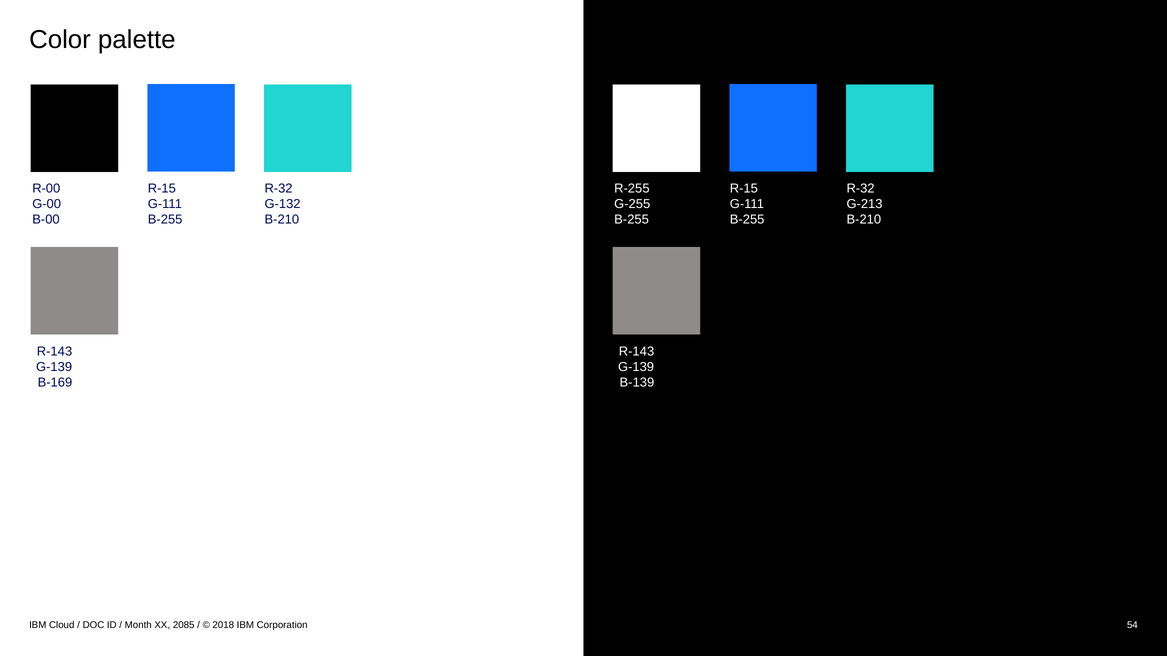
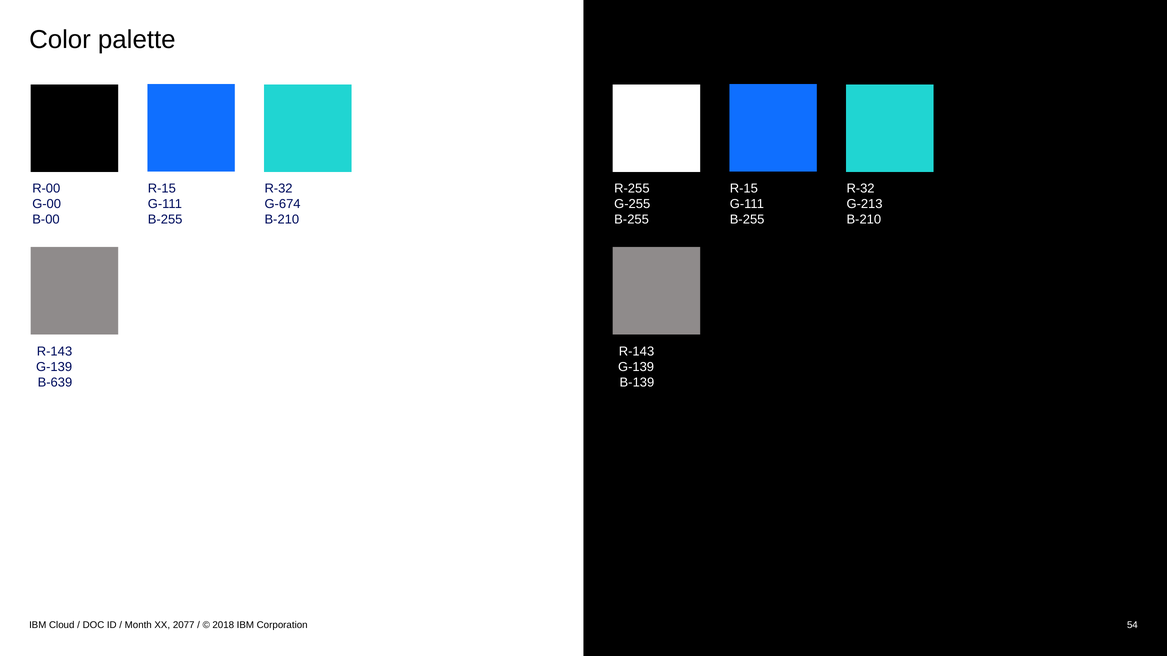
G-132: G-132 -> G-674 (283, 204)
B-169: B-169 -> B-639 (55, 383)
2085: 2085 -> 2077 (184, 625)
